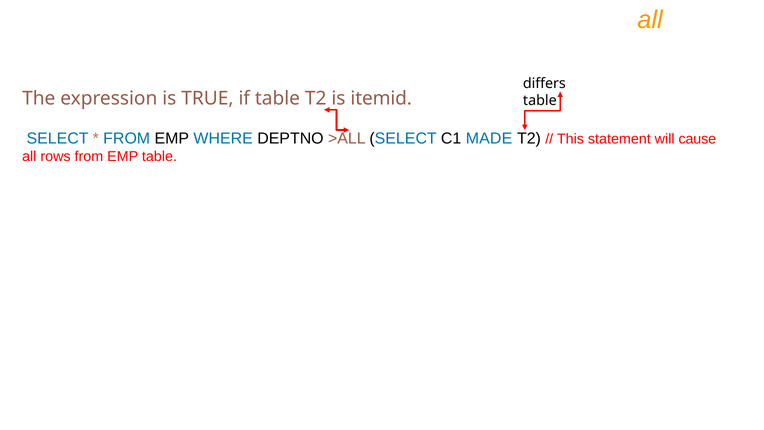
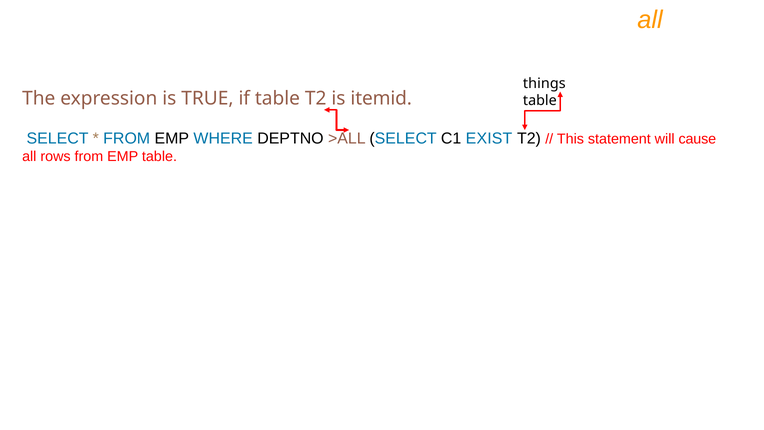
differs: differs -> things (544, 83)
MADE: MADE -> EXIST (489, 138)
